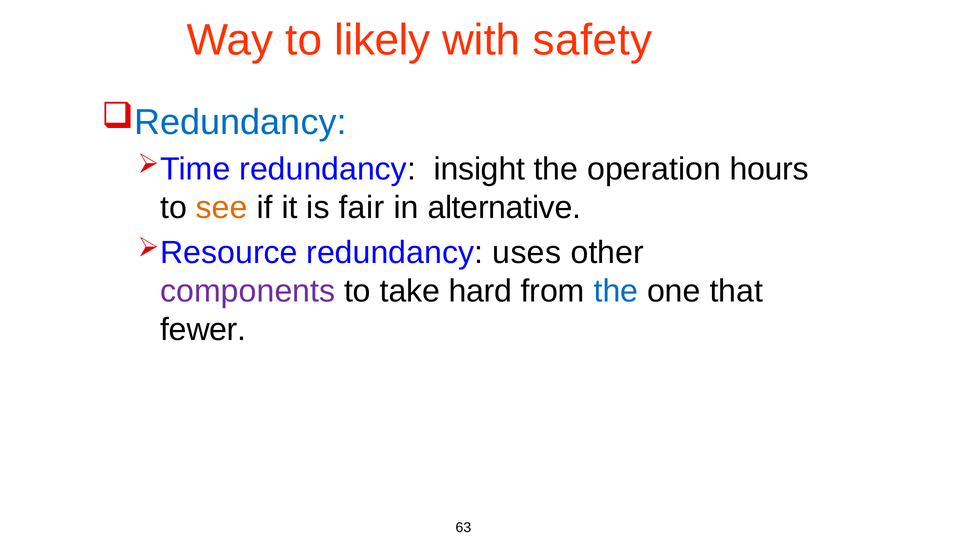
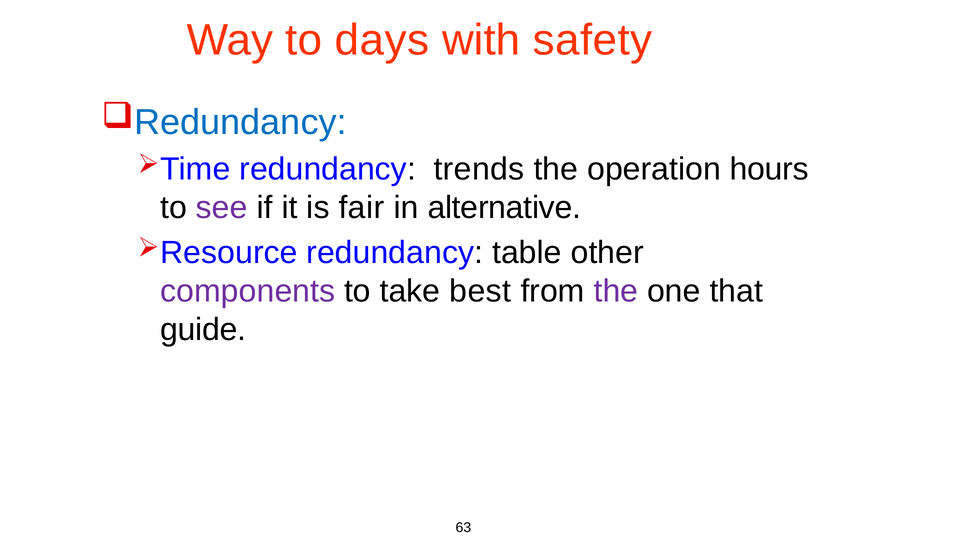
likely: likely -> days (382, 40)
insight: insight -> trends (479, 169)
see colour: orange -> purple (222, 208)
uses: uses -> table (527, 253)
hard: hard -> best (480, 291)
the colour: blue -> purple (616, 291)
fewer: fewer -> guide (203, 330)
